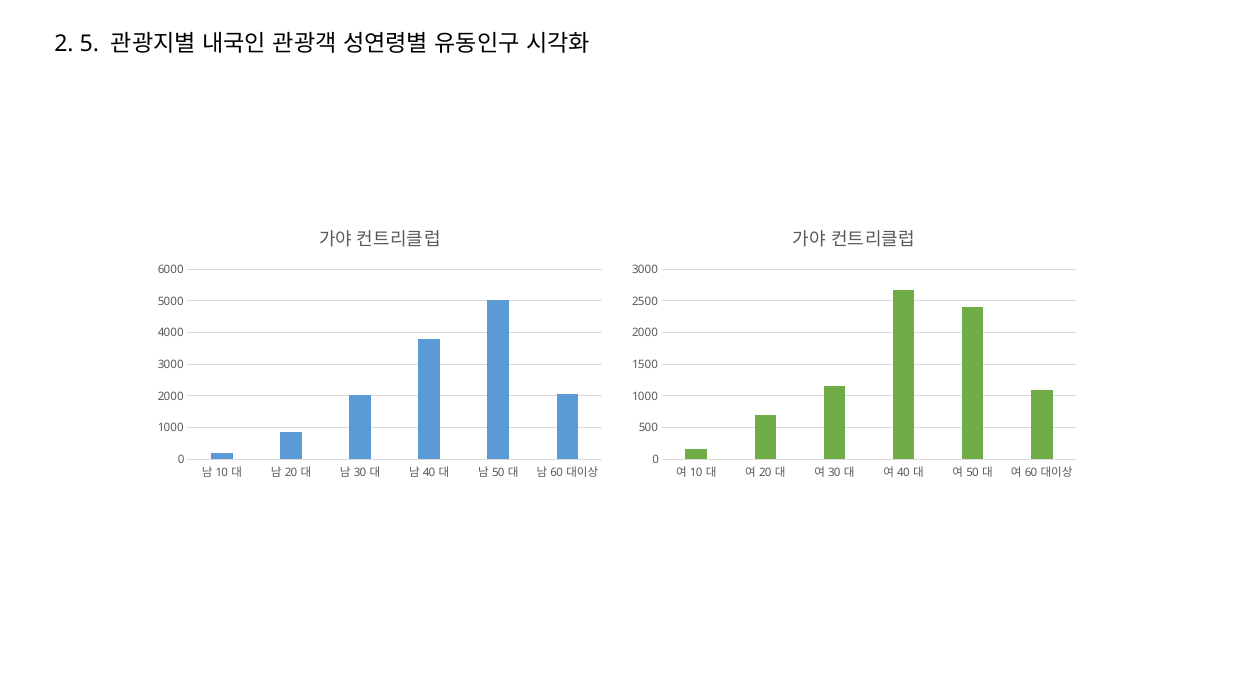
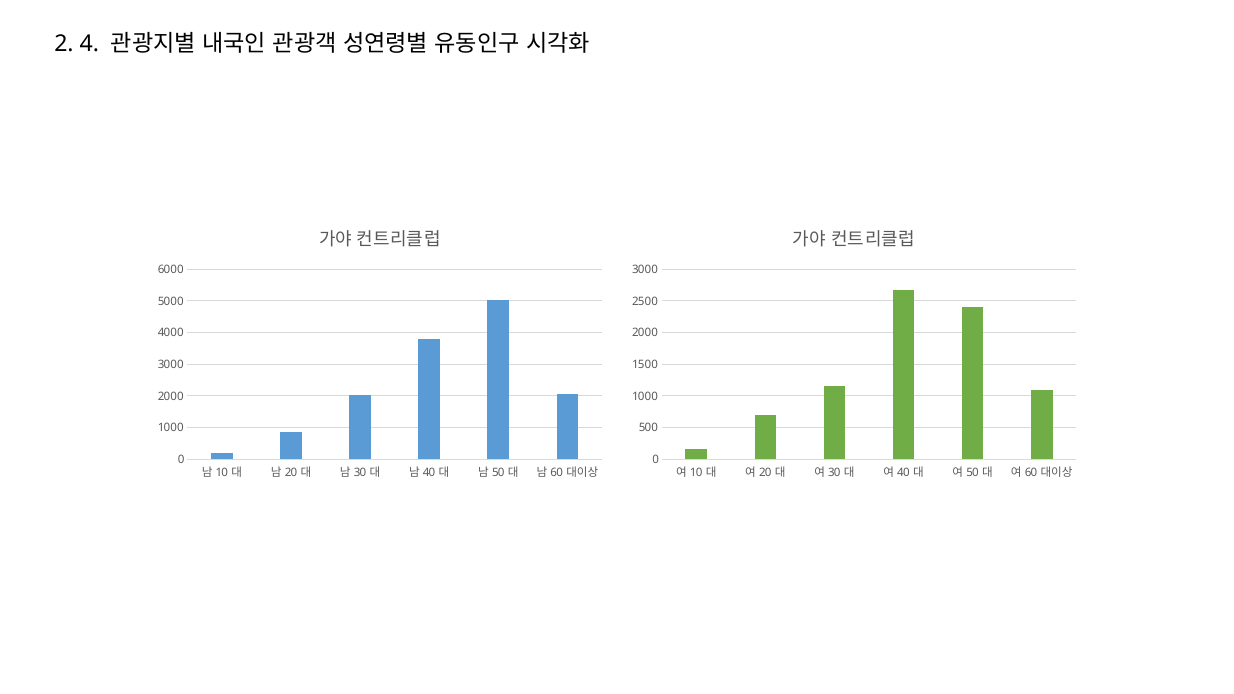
5: 5 -> 4 (89, 43)
